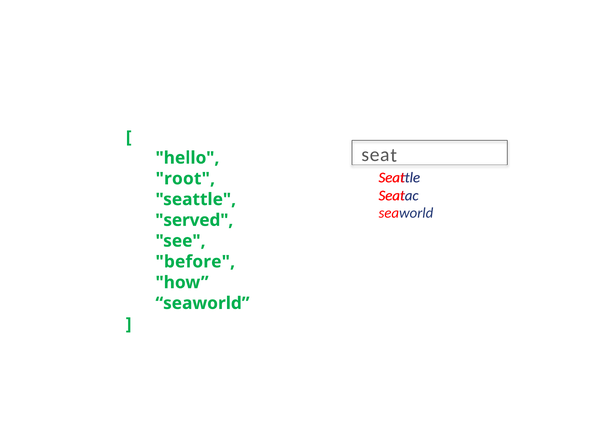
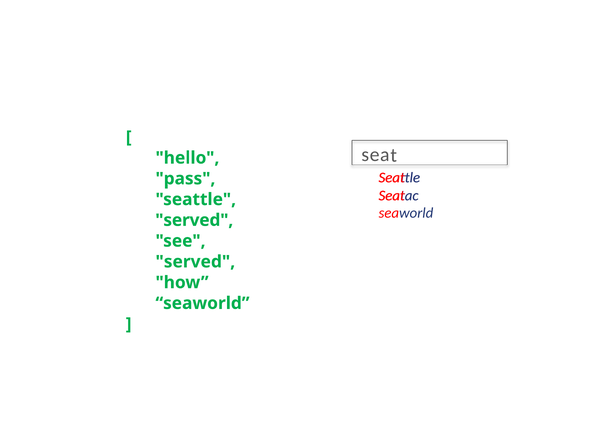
root: root -> pass (185, 179)
before: before -> served (195, 262)
